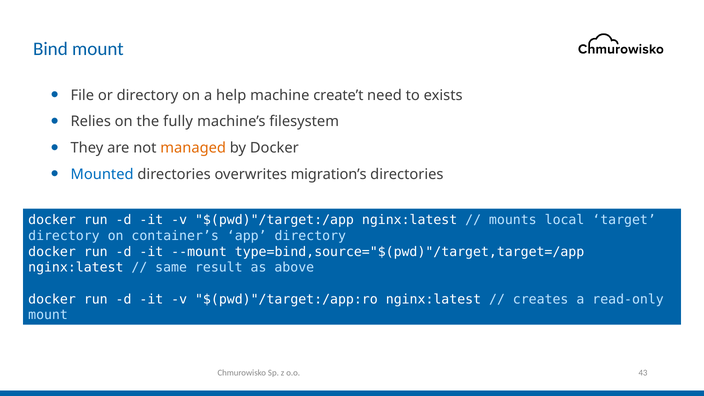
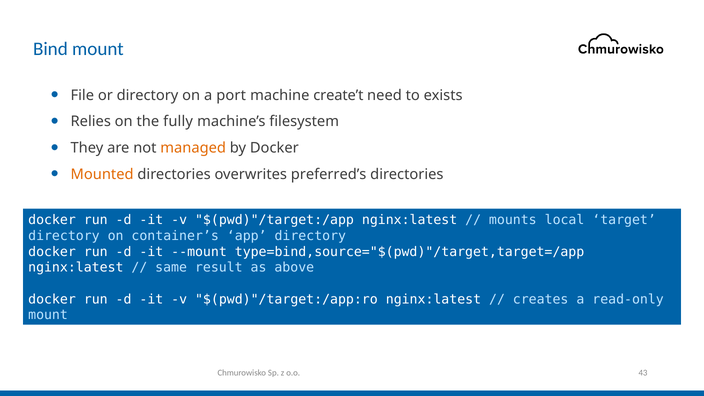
help: help -> port (231, 95)
Mounted colour: blue -> orange (102, 174)
migration’s: migration’s -> preferred’s (329, 174)
